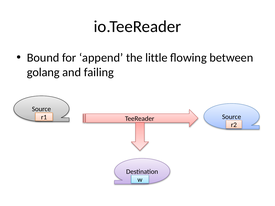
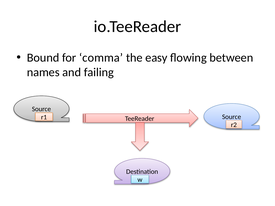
append: append -> comma (101, 58)
little: little -> easy (156, 58)
golang: golang -> names (43, 72)
